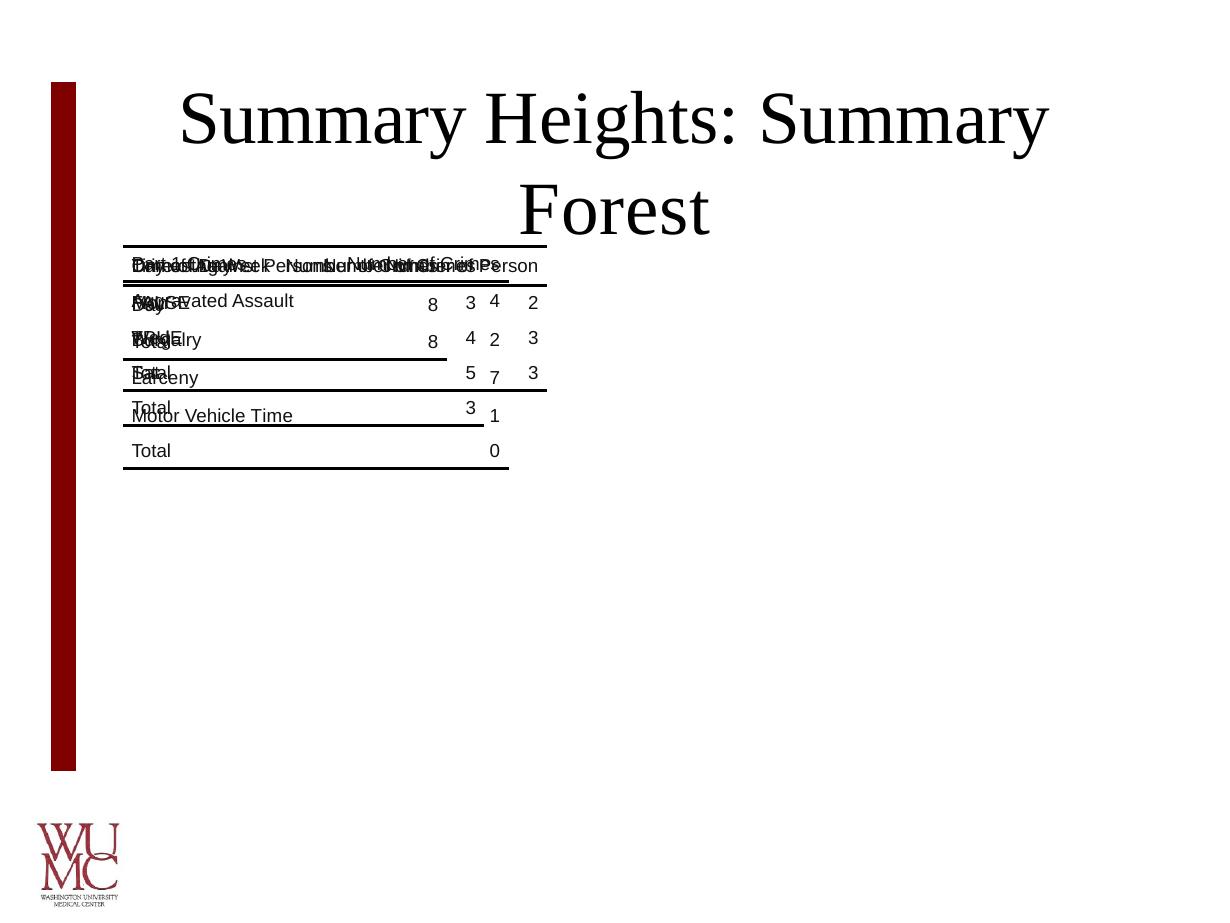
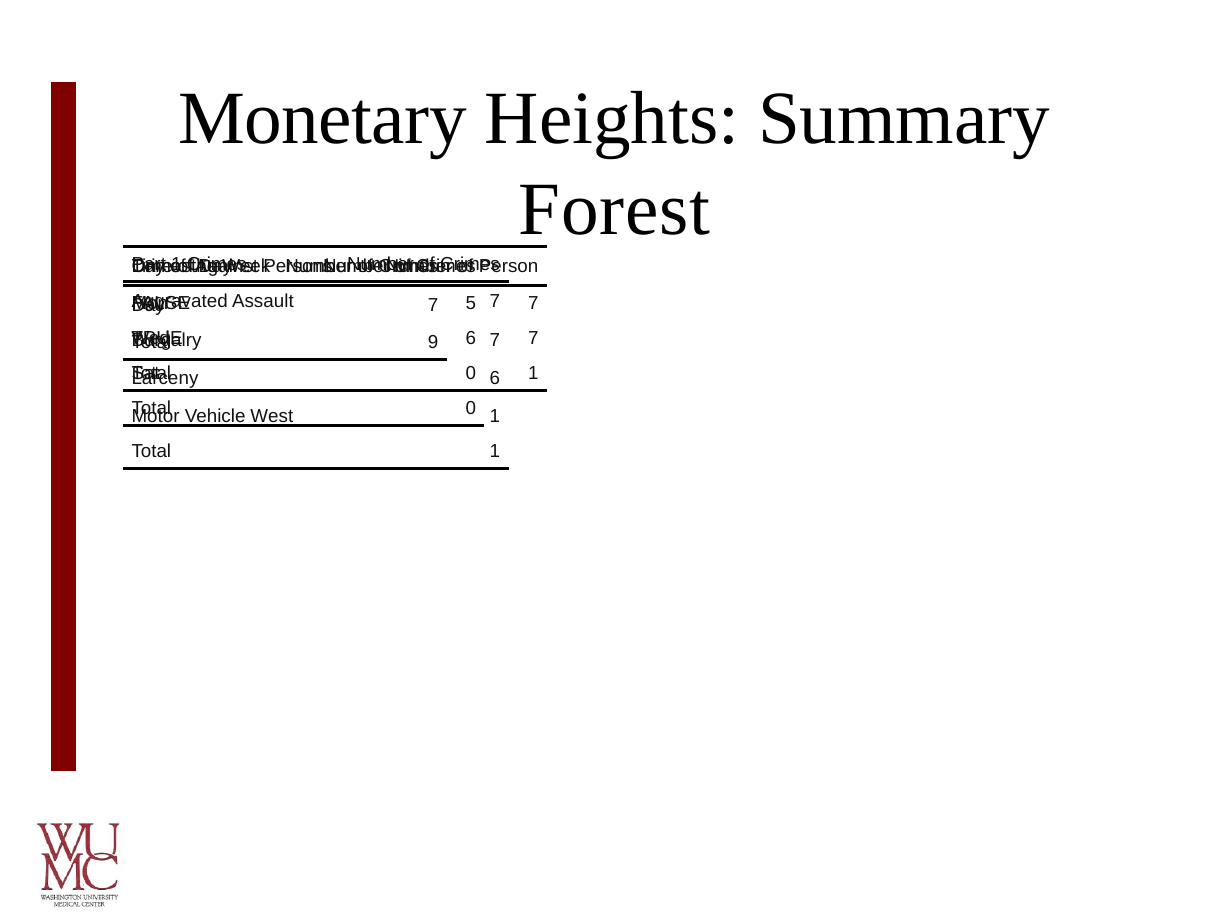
Summary: Summary -> Monetary (322, 119)
Assault 4: 4 -> 7 (495, 301)
3: 3 -> 5 (471, 303)
2: 2 -> 7 (533, 303)
8: 8 -> 7 (433, 305)
4: 4 -> 6 (471, 338)
3: 3 -> 7 (533, 338)
2: 2 -> 7 (495, 340)
8: 8 -> 9 (433, 342)
5: 5 -> 0 (471, 373)
3: 3 -> 1 (533, 373)
7: 7 -> 6 (495, 379)
3: 3 -> 0 (471, 408)
Vehicle Time: Time -> West (272, 416)
0: 0 -> 1 (495, 451)
